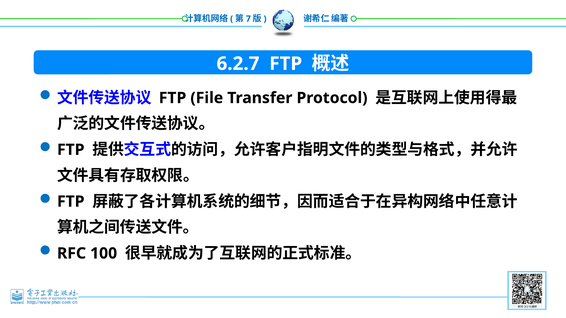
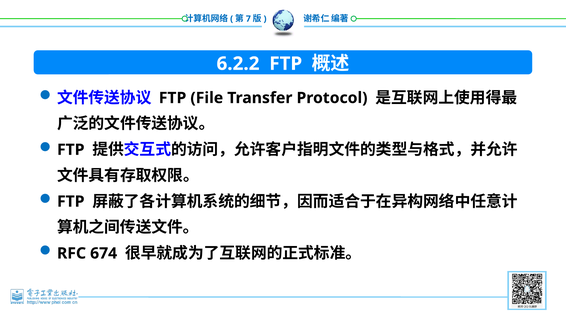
6.2.7: 6.2.7 -> 6.2.2 (238, 64)
100: 100 -> 674 (104, 254)
